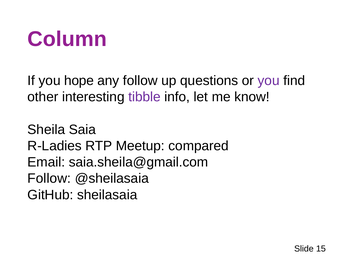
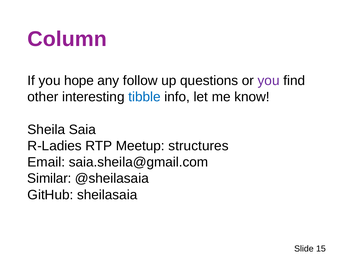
tibble colour: purple -> blue (144, 97)
compared: compared -> structures (199, 146)
Follow: Follow -> Similar (49, 178)
